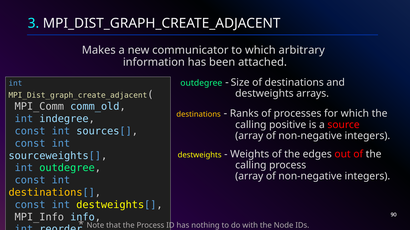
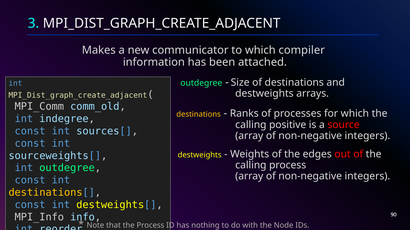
arbitrary: arbitrary -> compiler (302, 50)
